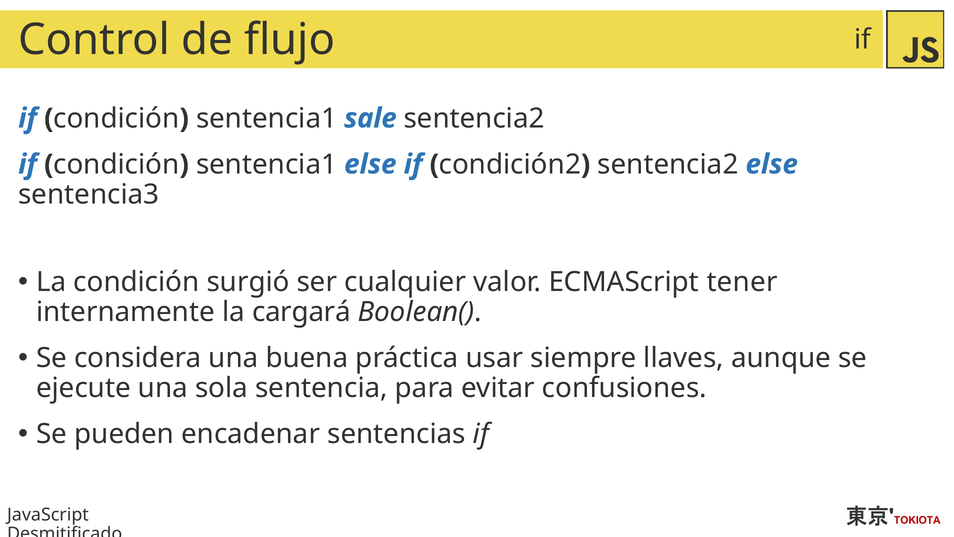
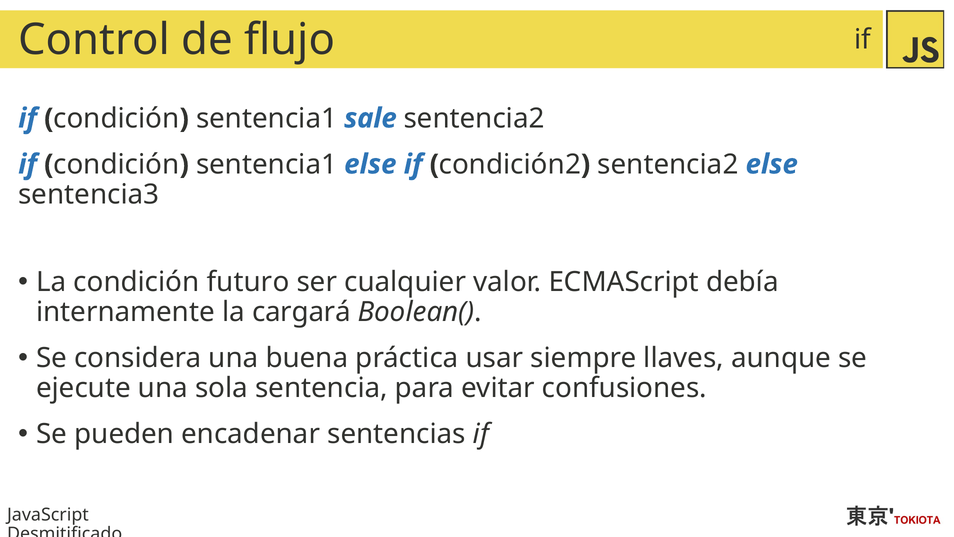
surgió: surgió -> futuro (248, 282)
tener: tener -> debía (742, 282)
